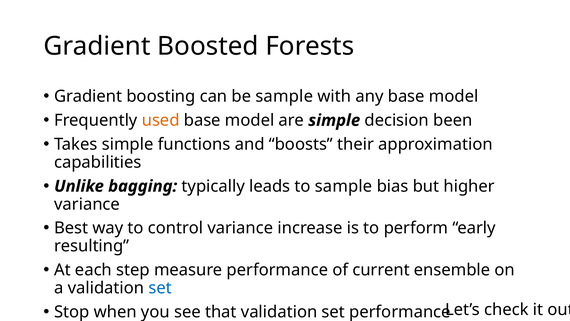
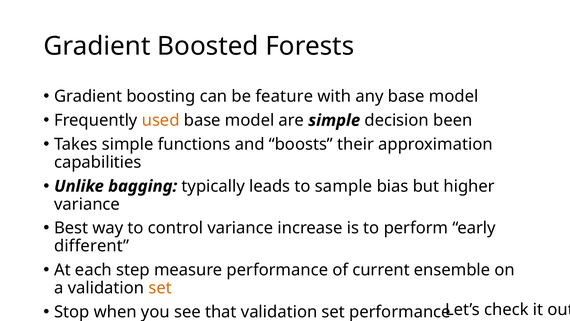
be sample: sample -> feature (284, 96)
resulting: resulting -> different (92, 246)
set colour: blue -> orange (160, 288)
